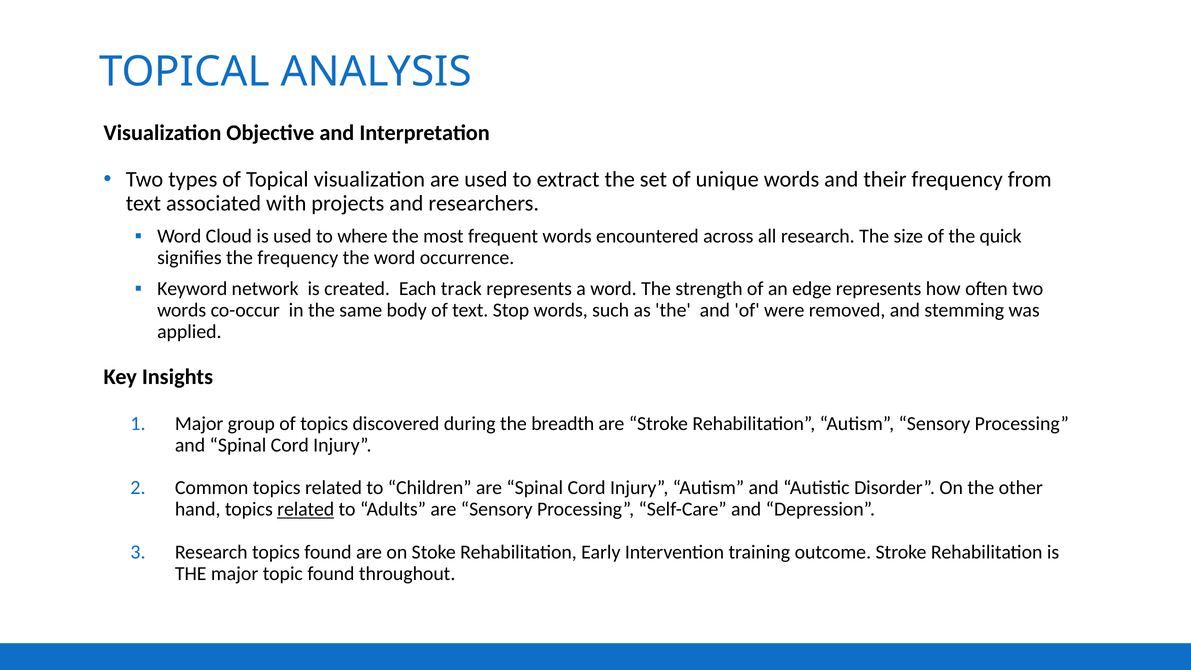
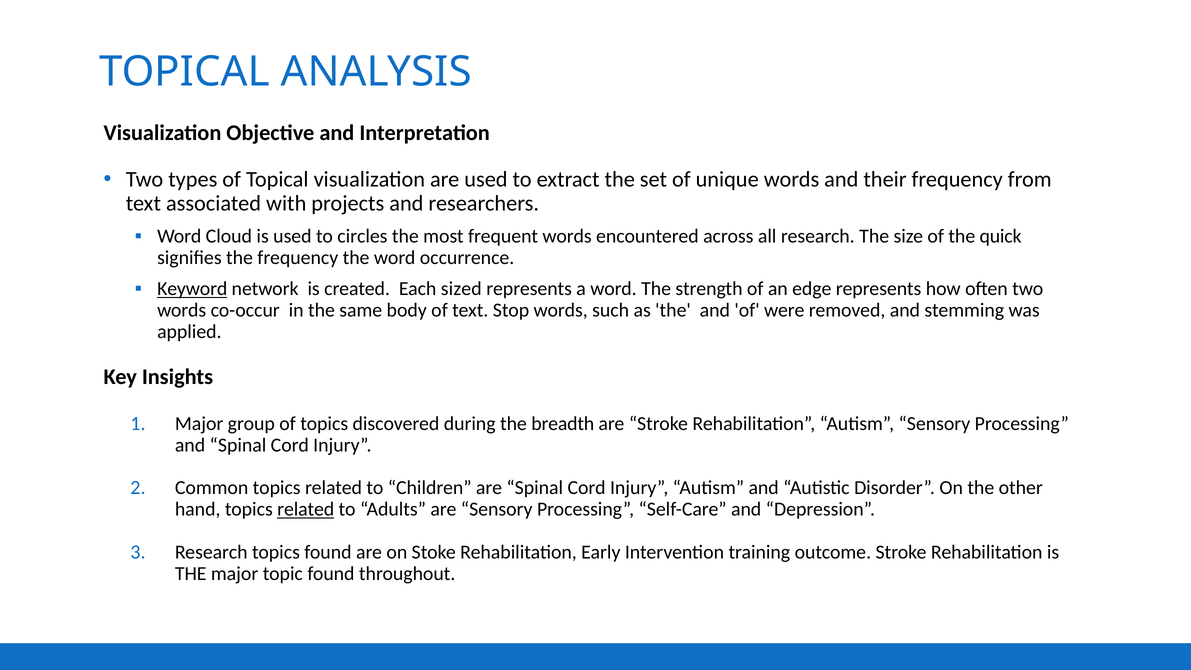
where: where -> circles (362, 236)
Keyword underline: none -> present (192, 289)
track: track -> sized (461, 289)
